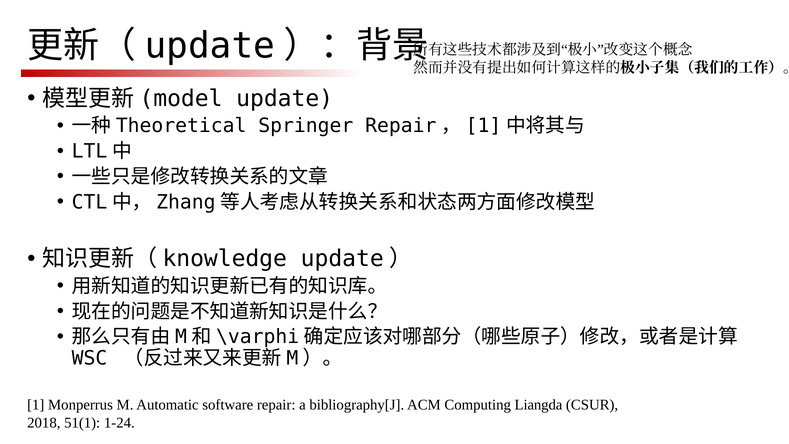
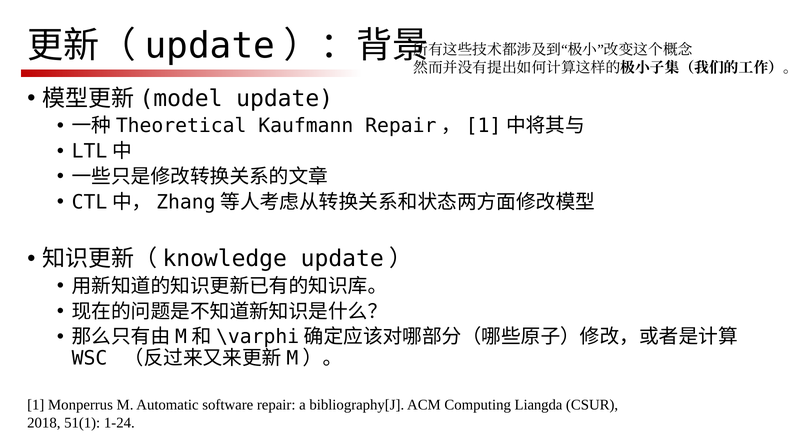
Springer: Springer -> Kaufmann (306, 126)
